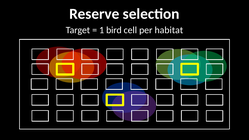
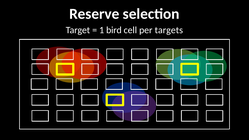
habitat: habitat -> targets (169, 30)
